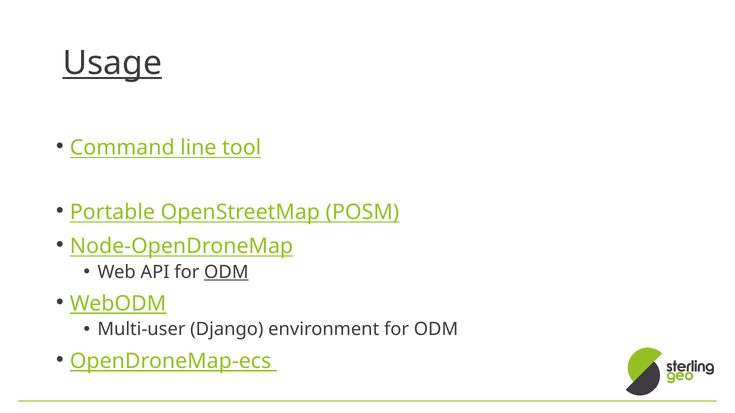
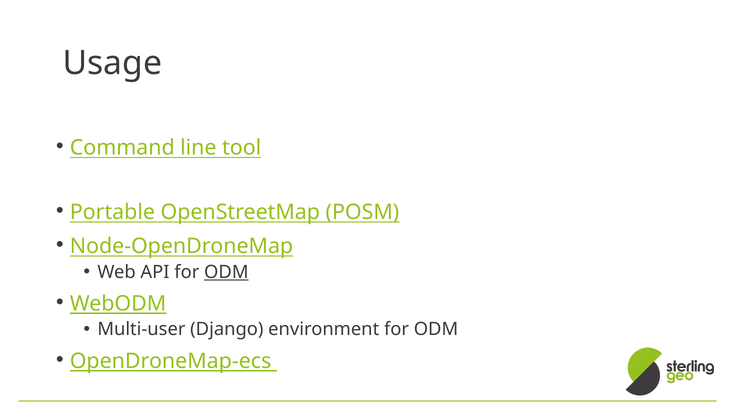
Usage underline: present -> none (112, 63)
